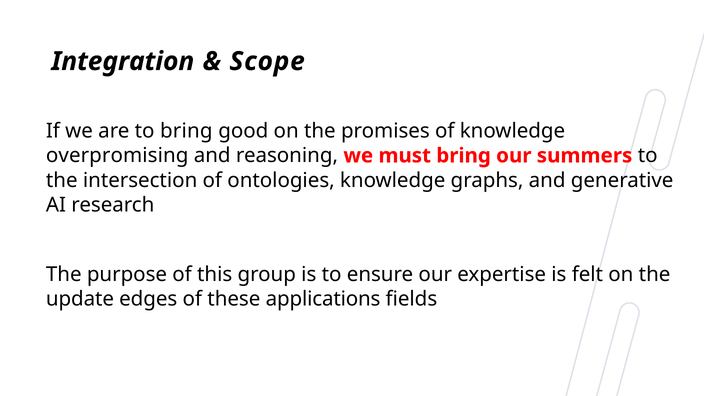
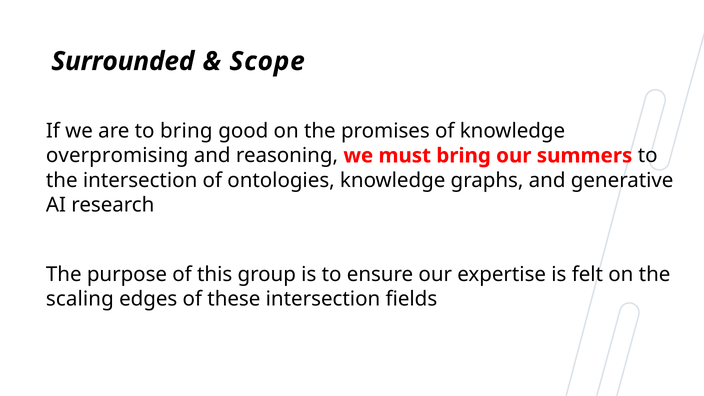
Integration: Integration -> Surrounded (123, 61)
update: update -> scaling (80, 299)
these applications: applications -> intersection (323, 299)
